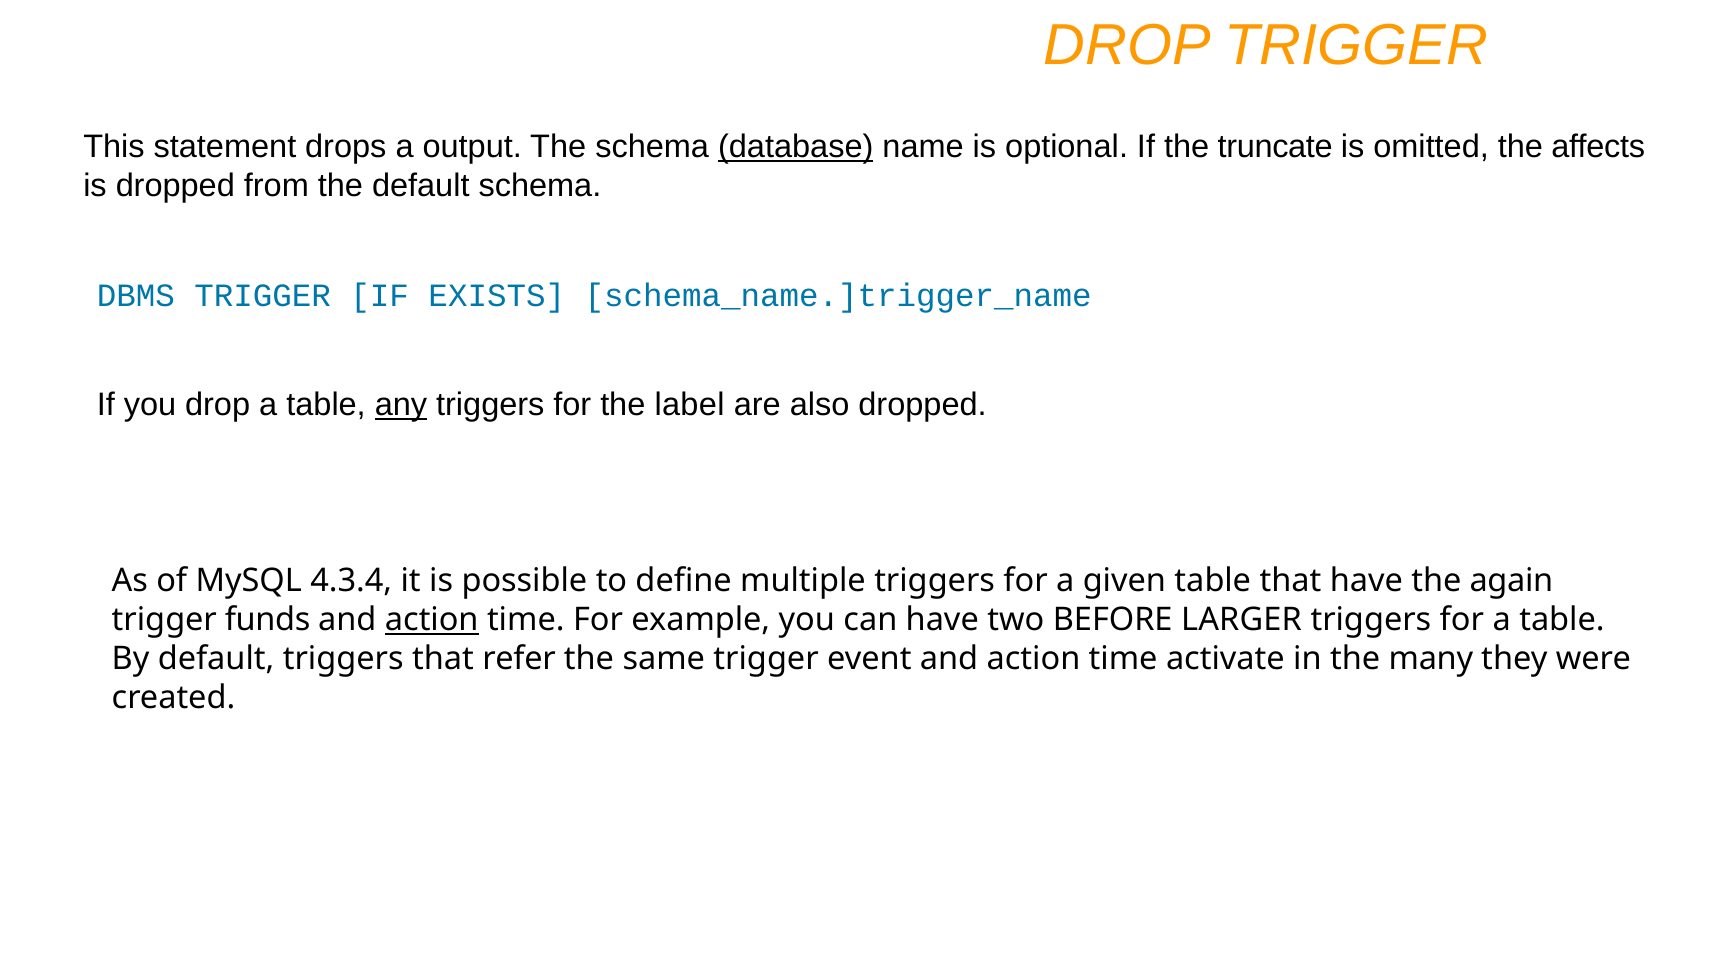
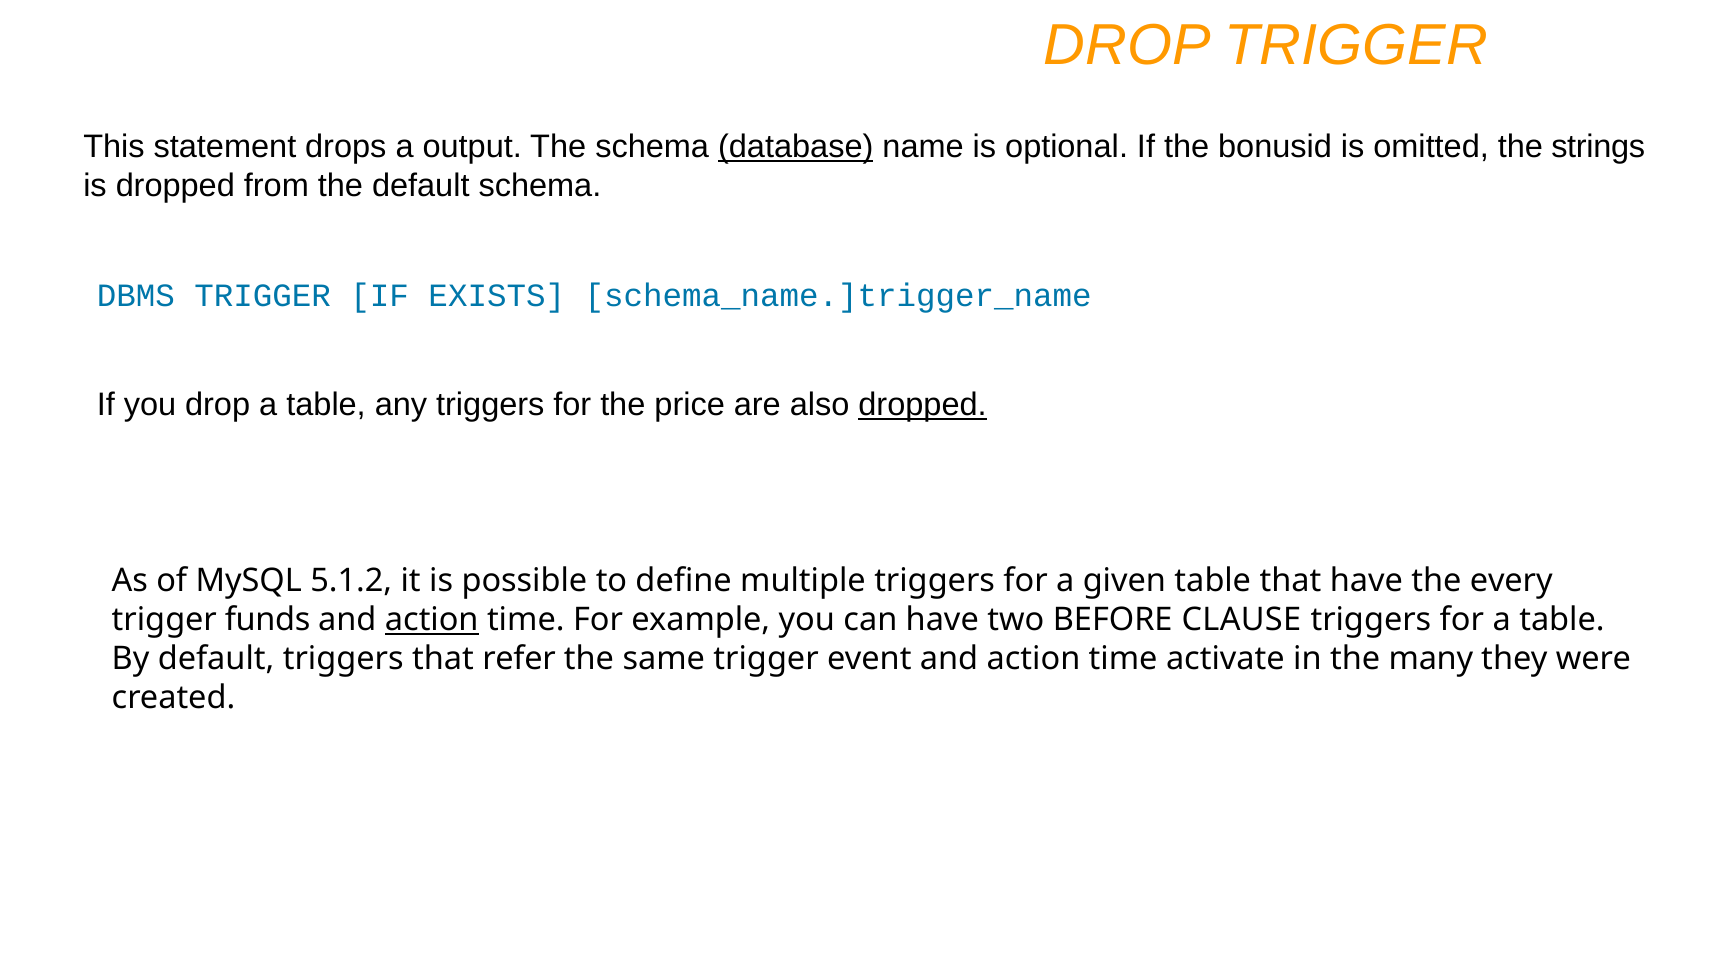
truncate: truncate -> bonusid (1275, 147)
affects: affects -> strings (1598, 147)
any underline: present -> none (401, 405)
label: label -> price (690, 405)
dropped underline: none -> present (923, 405)
4.3.4: 4.3.4 -> 5.1.2 (351, 581)
again: again -> every (1511, 581)
LARGER: LARGER -> CLAUSE (1241, 620)
